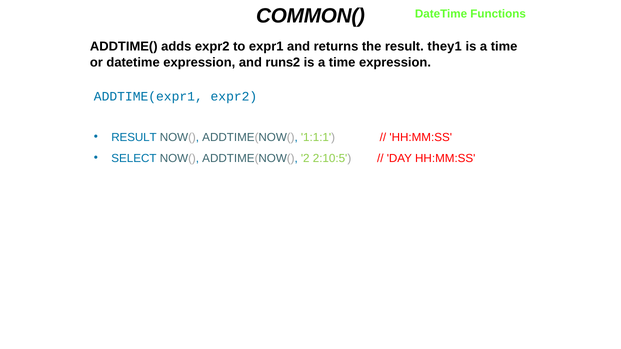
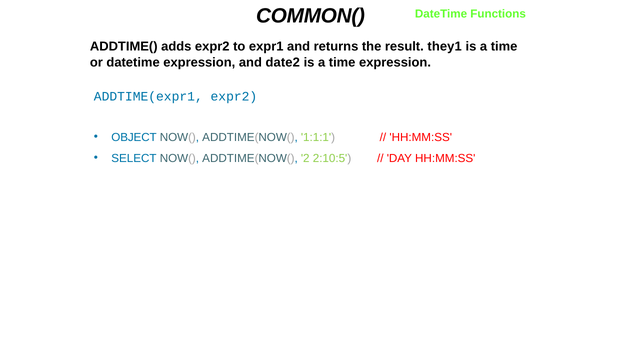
runs2: runs2 -> date2 (283, 62)
RESULT: RESULT -> OBJECT (134, 137)
